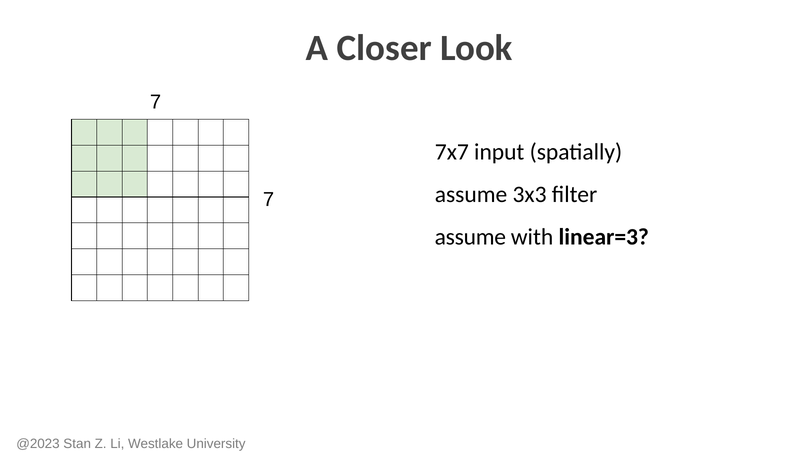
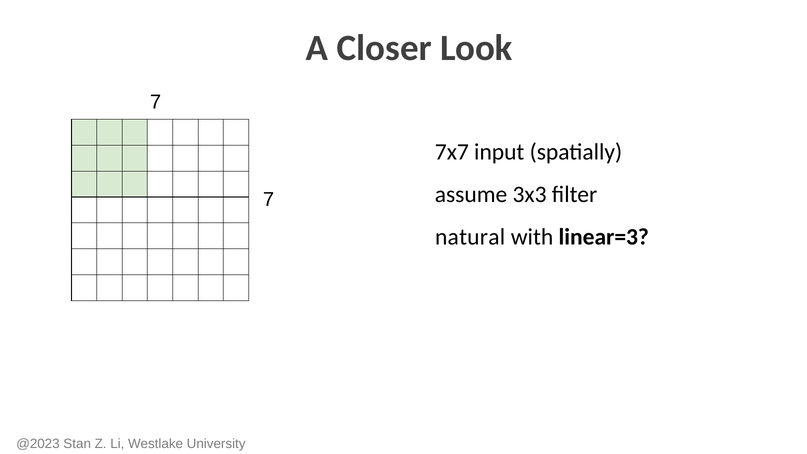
assume: assume -> natural (470, 237)
